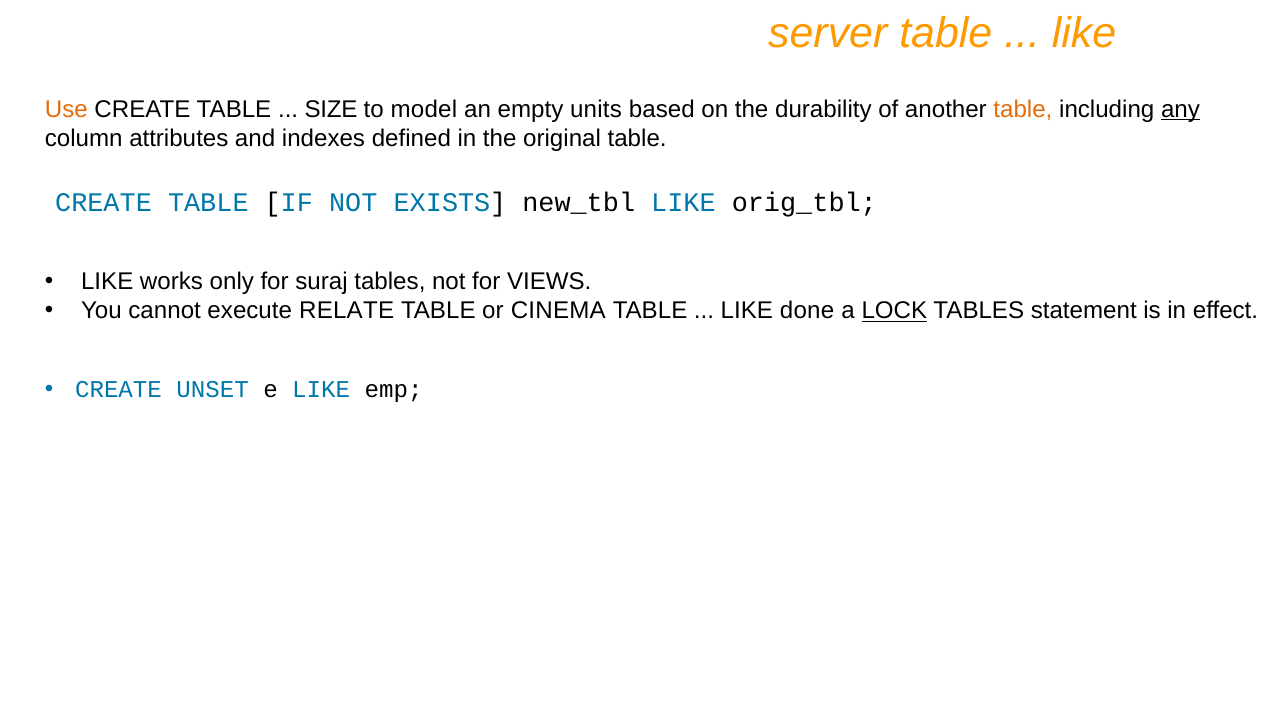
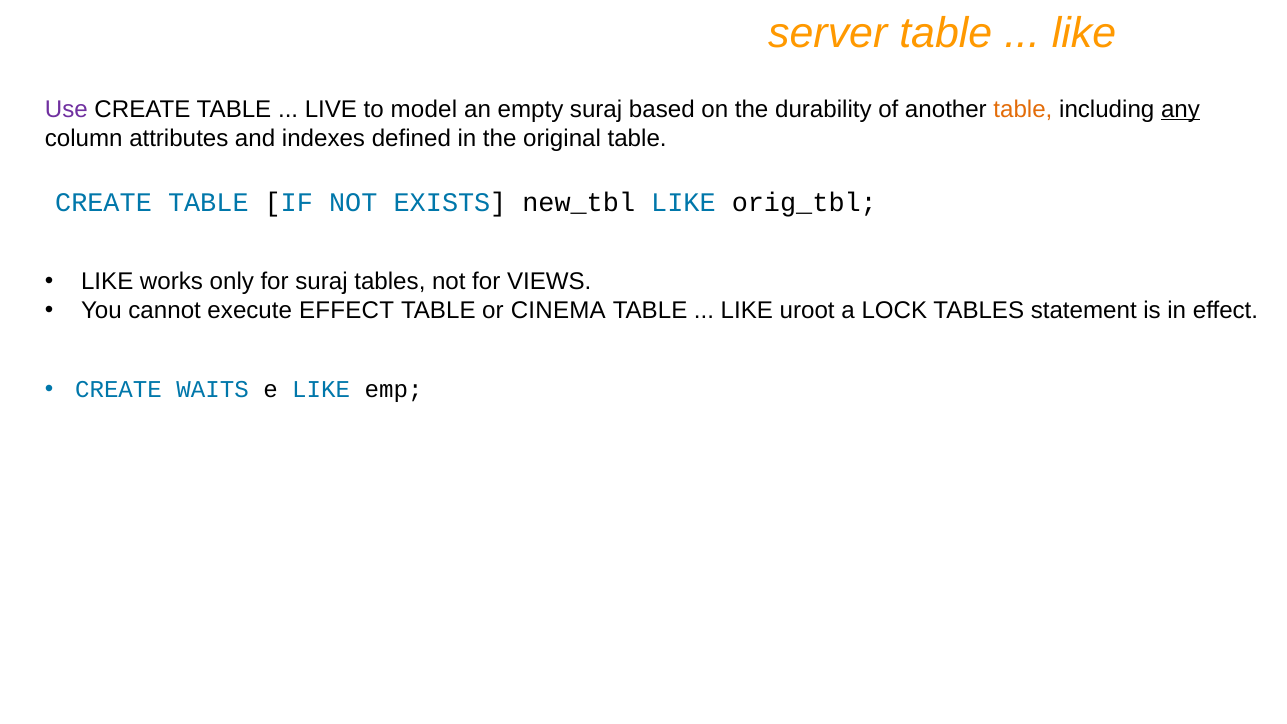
Use colour: orange -> purple (66, 109)
SIZE: SIZE -> LIVE (331, 109)
empty units: units -> suraj (596, 109)
execute RELATE: RELATE -> EFFECT (347, 311)
done: done -> uroot (807, 311)
LOCK underline: present -> none (894, 311)
UNSET: UNSET -> WAITS (213, 389)
